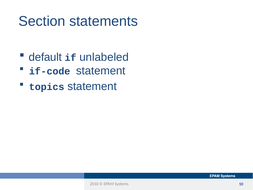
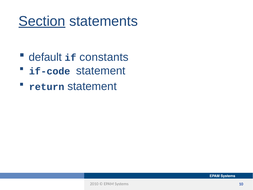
Section underline: none -> present (42, 21)
unlabeled: unlabeled -> constants (104, 57)
topics: topics -> return (47, 87)
